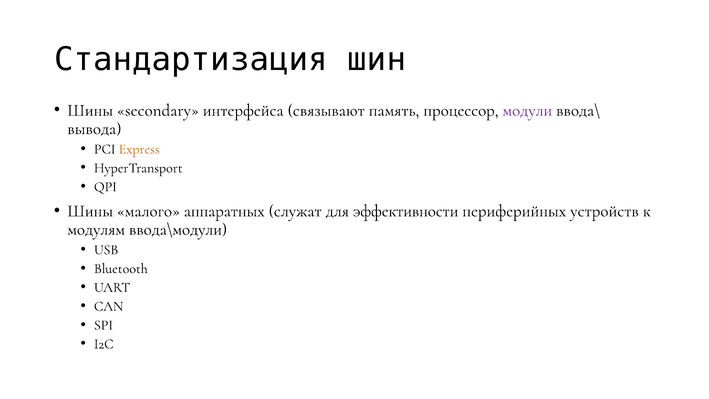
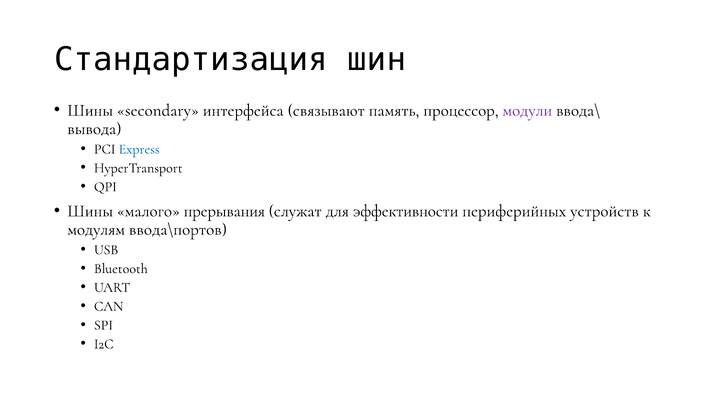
Express colour: orange -> blue (139, 149)
аппаратных: аппаратных -> прерывания (224, 211)
ввода\модули: ввода\модули -> ввода\портов (178, 229)
